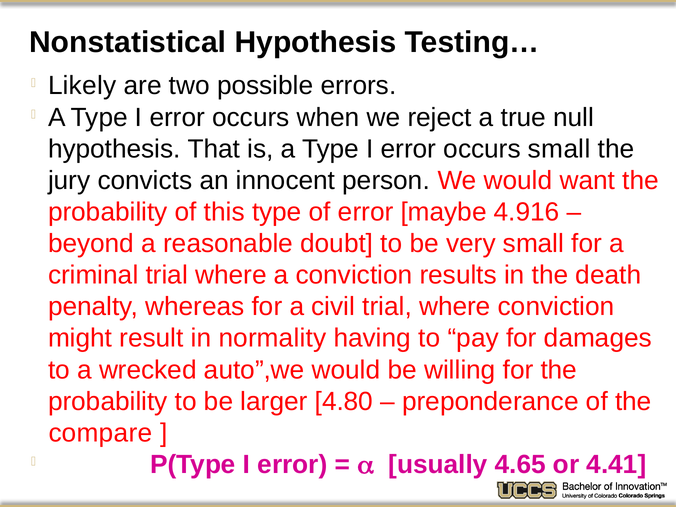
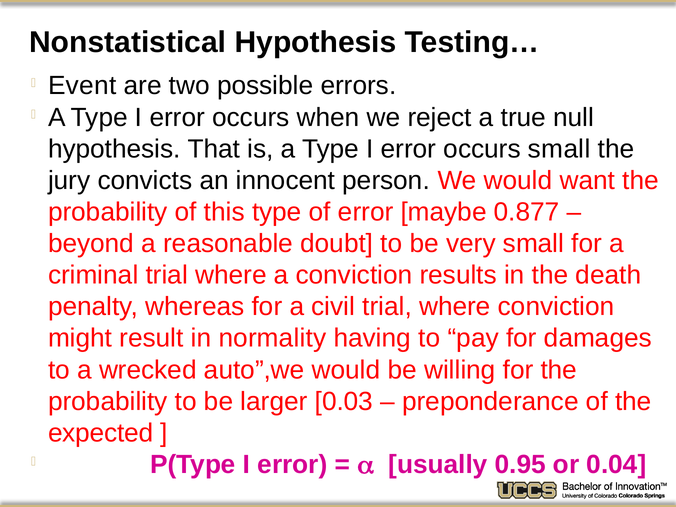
Likely: Likely -> Event (82, 86)
4.916: 4.916 -> 0.877 (527, 212)
4.80: 4.80 -> 0.03 (344, 401)
compare: compare -> expected (101, 433)
4.65: 4.65 -> 0.95 (520, 465)
4.41: 4.41 -> 0.04 (616, 465)
